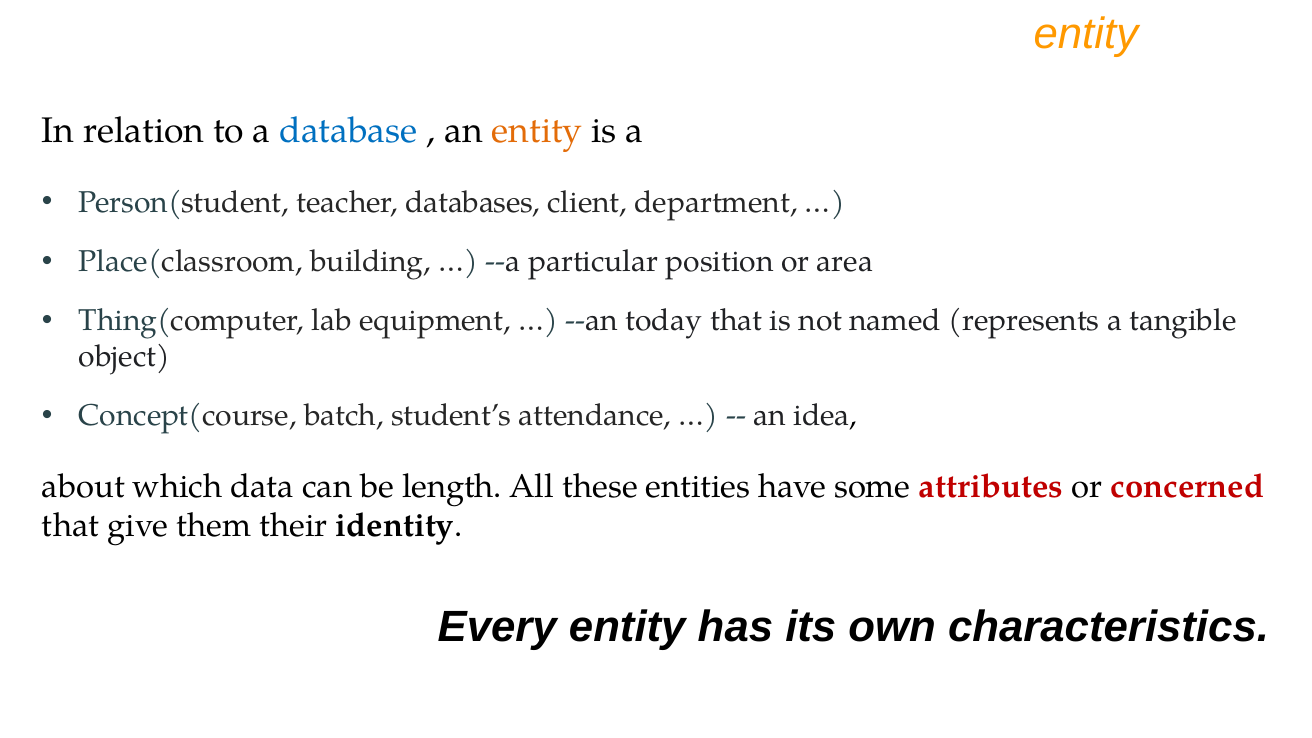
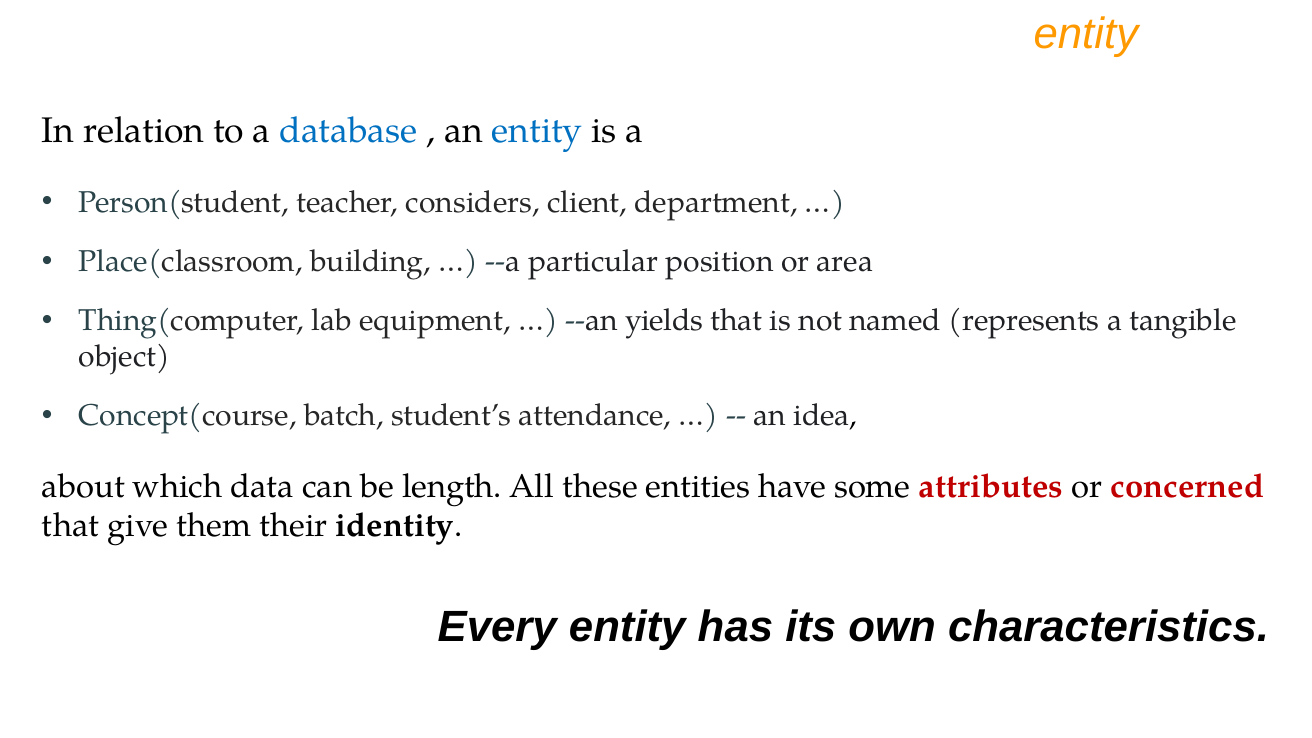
entity colour: orange -> blue (537, 131)
databases: databases -> considers (473, 203)
today: today -> yields (664, 321)
